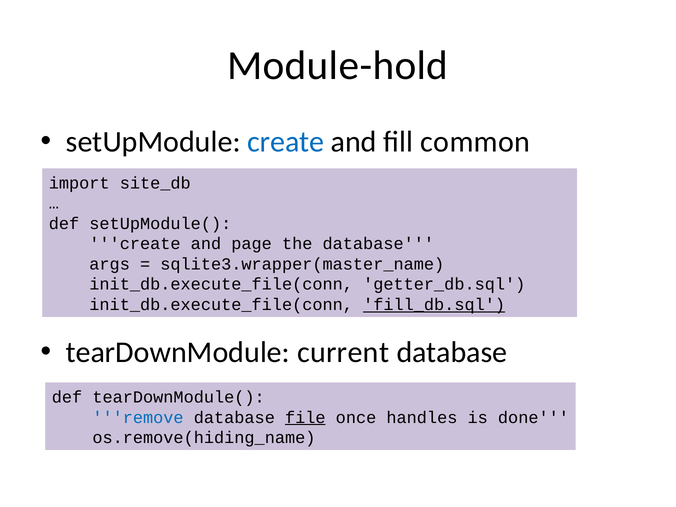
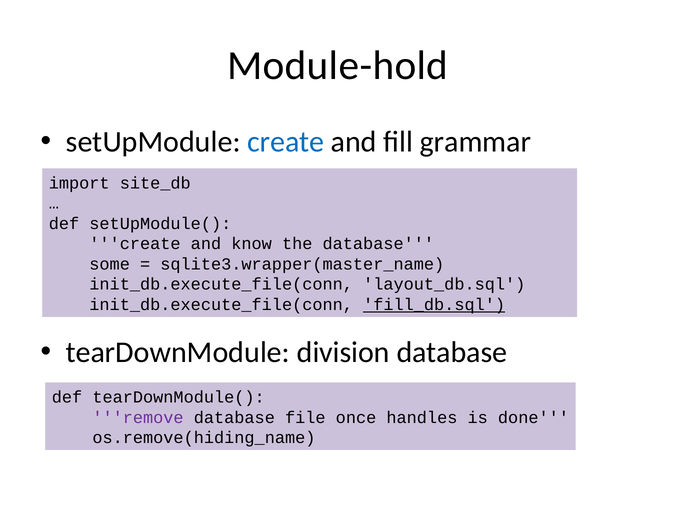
common: common -> grammar (475, 142)
page: page -> know (252, 244)
args: args -> some (110, 264)
getter_db.sql: getter_db.sql -> layout_db.sql (444, 284)
current: current -> division (343, 352)
remove colour: blue -> purple (138, 417)
file underline: present -> none (305, 417)
